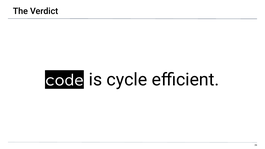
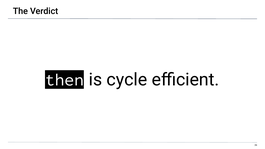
code: code -> then (64, 80)
